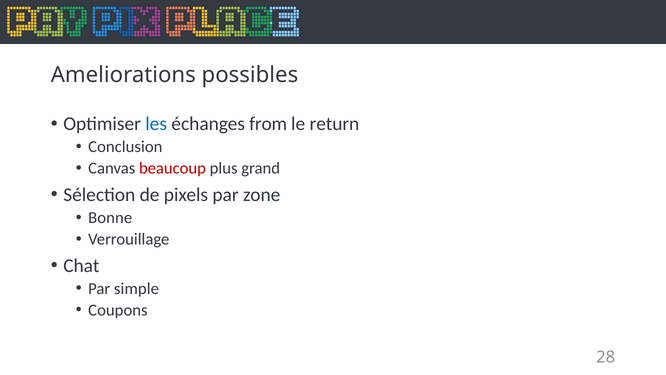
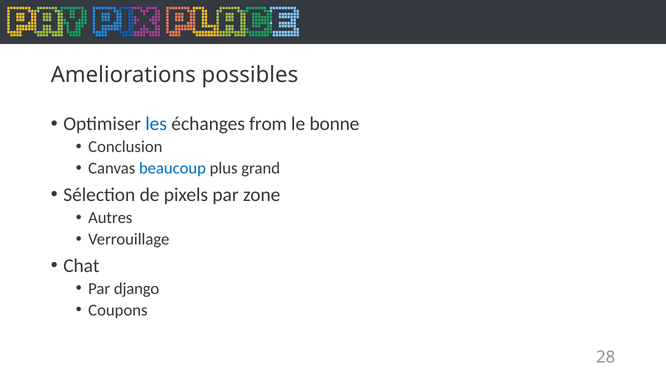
return: return -> bonne (334, 124)
beaucoup colour: red -> blue (172, 168)
Bonne: Bonne -> Autres (110, 218)
simple: simple -> django (137, 288)
